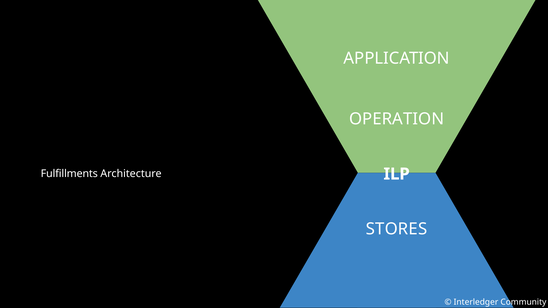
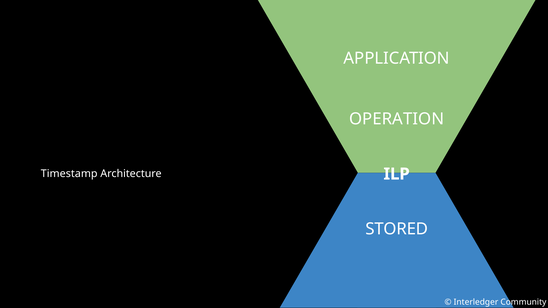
Fulfillments: Fulfillments -> Timestamp (69, 174)
STORES: STORES -> STORED (397, 229)
